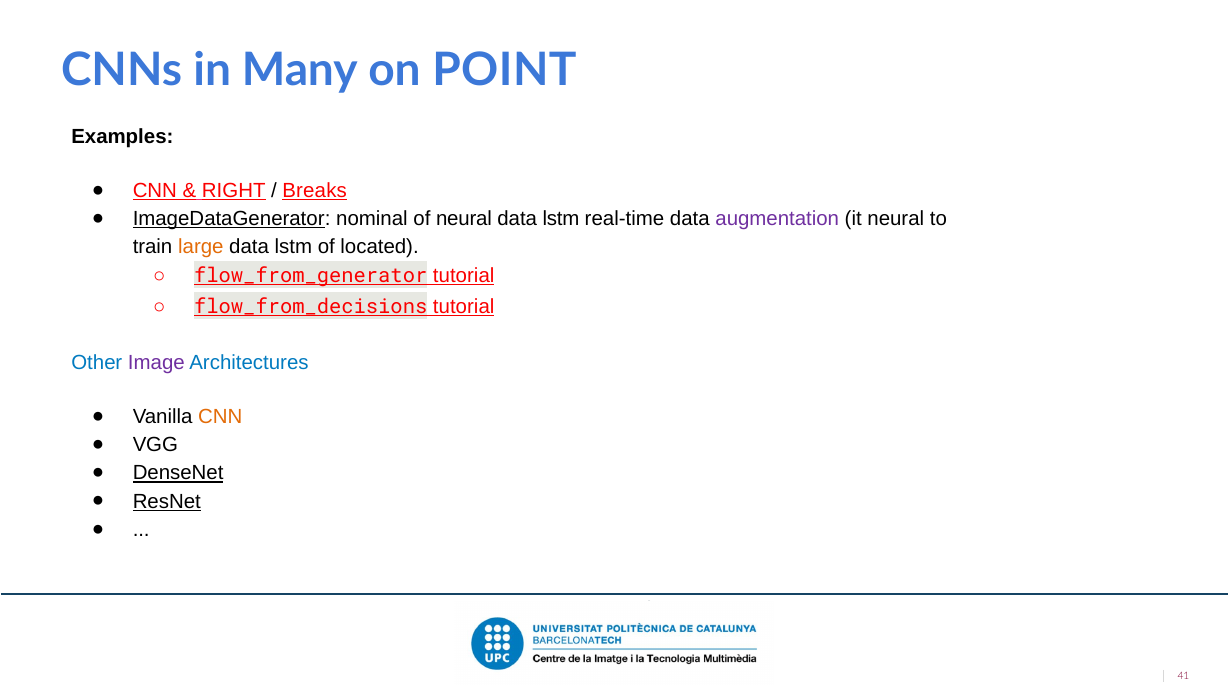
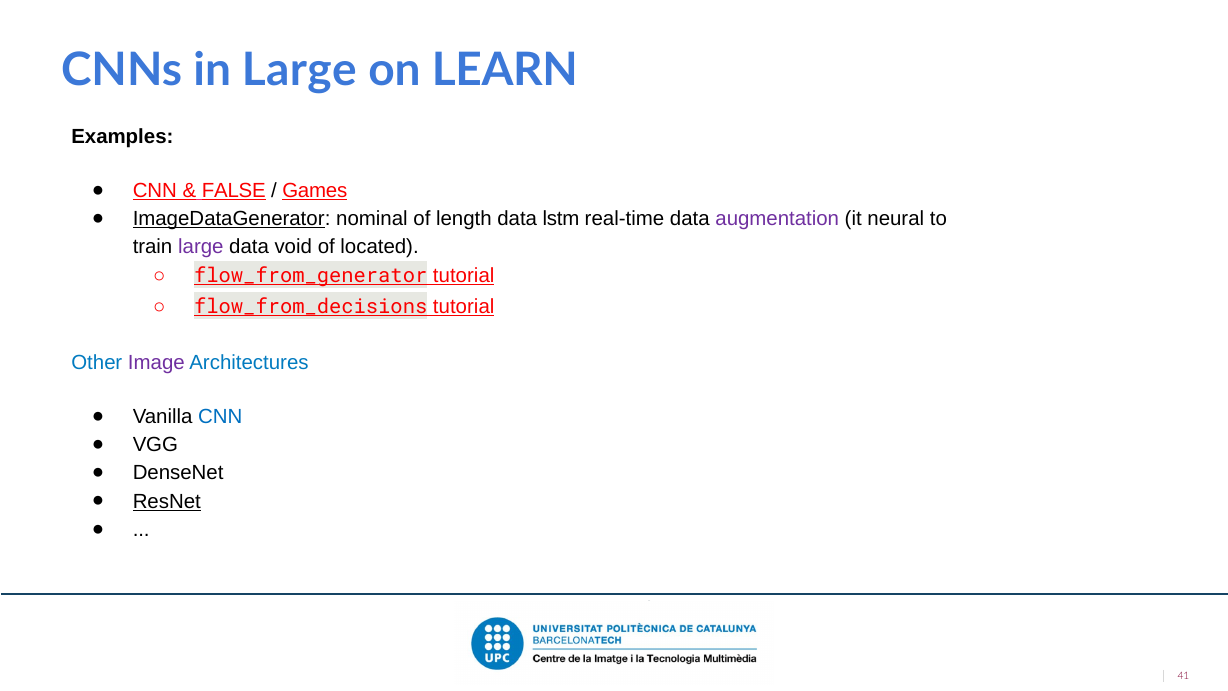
in Many: Many -> Large (299, 70)
POINT: POINT -> LEARN (505, 70)
RIGHT: RIGHT -> FALSE (234, 190)
Breaks: Breaks -> Games (315, 190)
of neural: neural -> length (464, 219)
large colour: orange -> purple (201, 247)
lstm: lstm -> void (293, 247)
CNN colour: orange -> blue (220, 416)
DenseNet underline: present -> none (178, 473)
